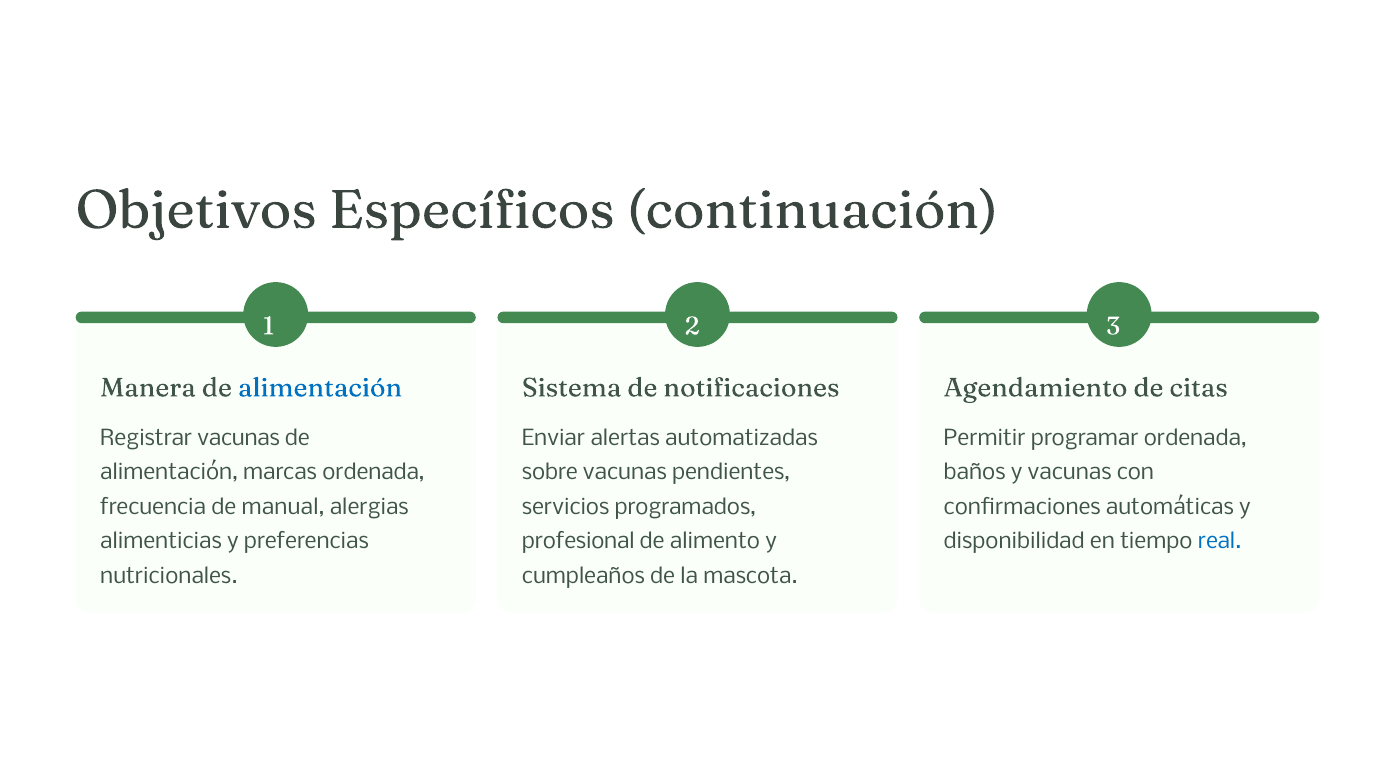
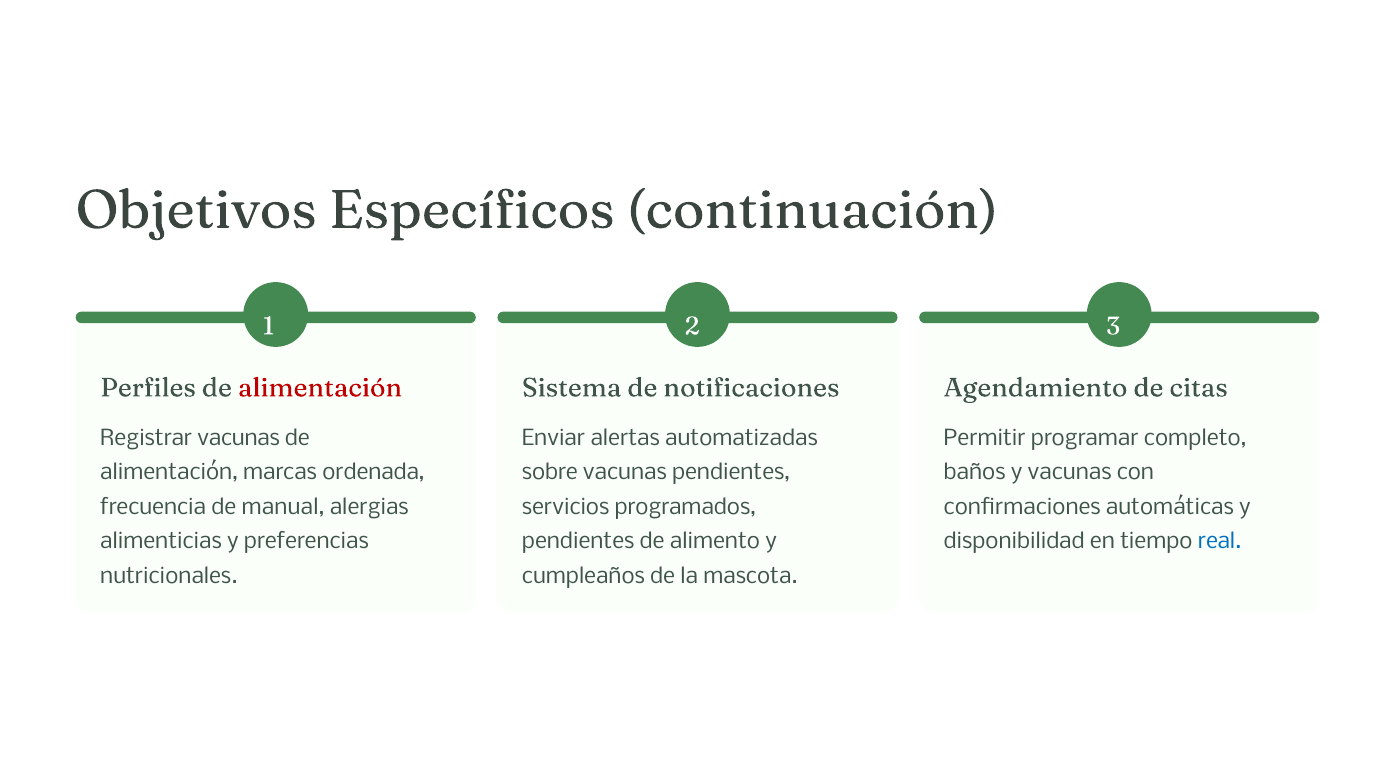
Manera: Manera -> Perfiles (148, 388)
alimentación colour: blue -> red (320, 388)
programar ordenada: ordenada -> completo (1195, 439)
profesional: profesional -> pendientes (578, 542)
